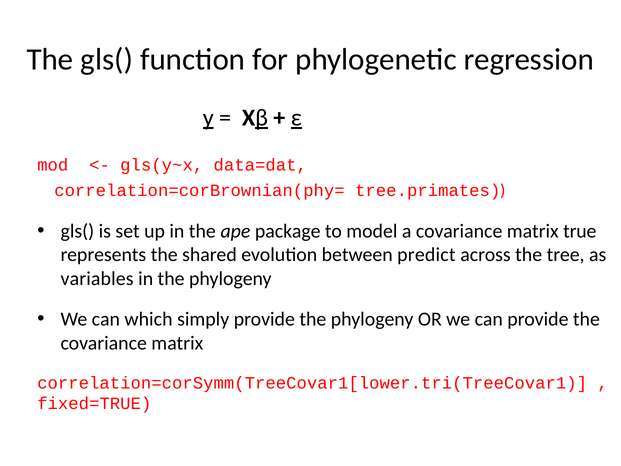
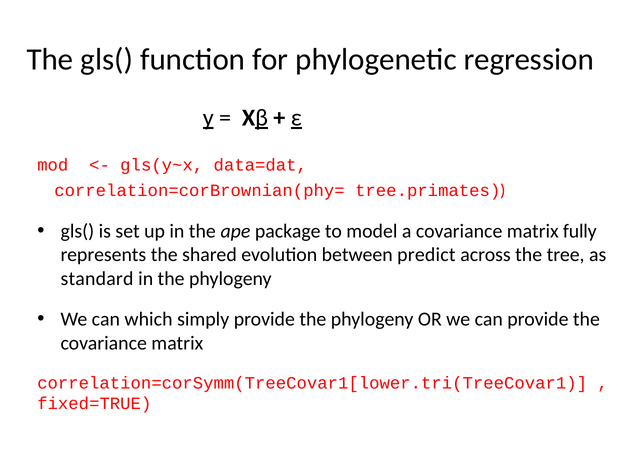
true: true -> fully (580, 231)
variables: variables -> standard (97, 278)
